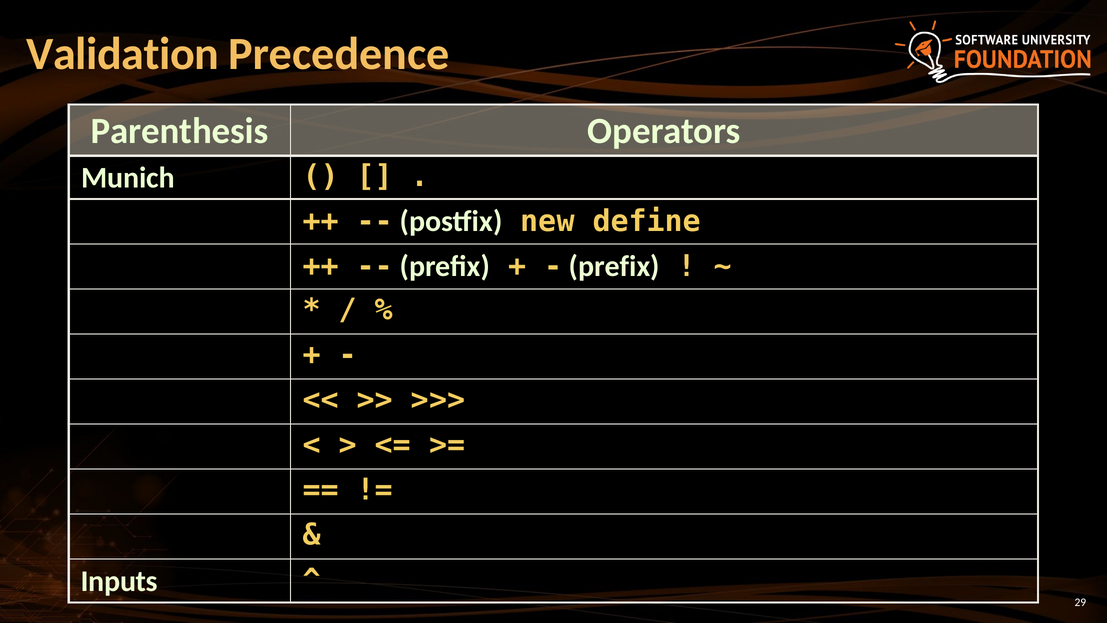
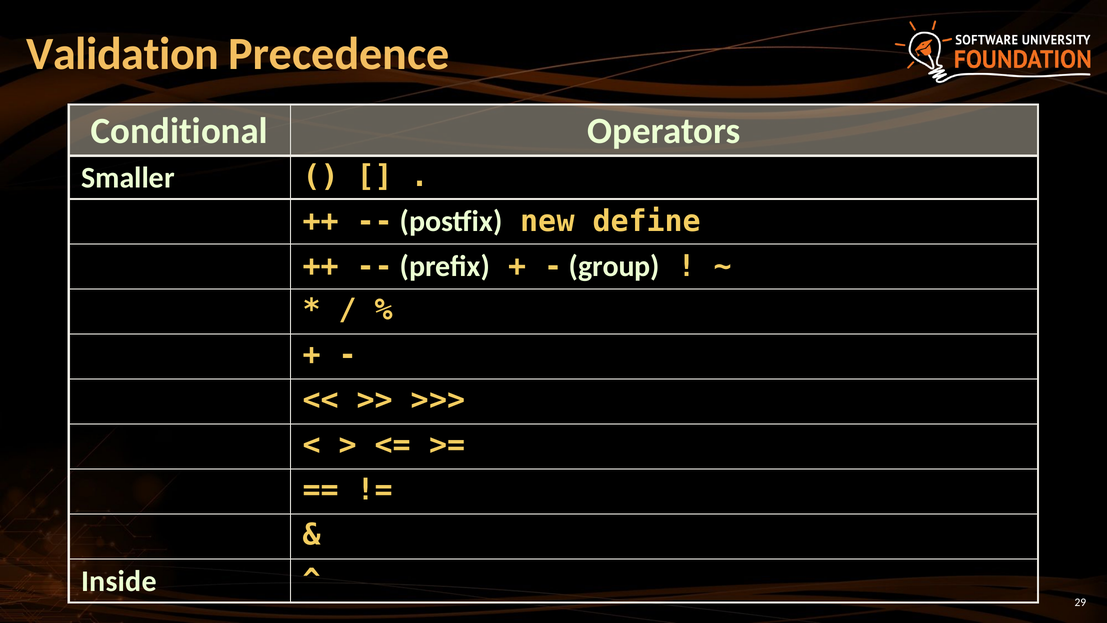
Parenthesis: Parenthesis -> Conditional (179, 131)
Munich: Munich -> Smaller (128, 178)
prefix: prefix -> group (614, 266)
Inputs: Inputs -> Inside (119, 581)
